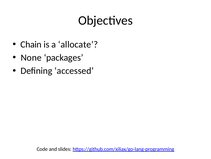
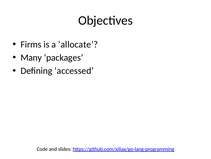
Chain: Chain -> Firms (31, 44)
None: None -> Many (31, 57)
